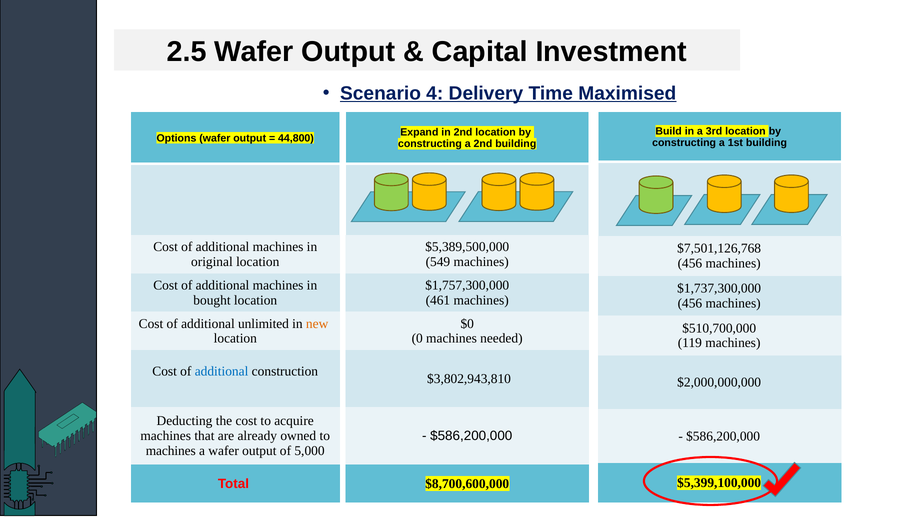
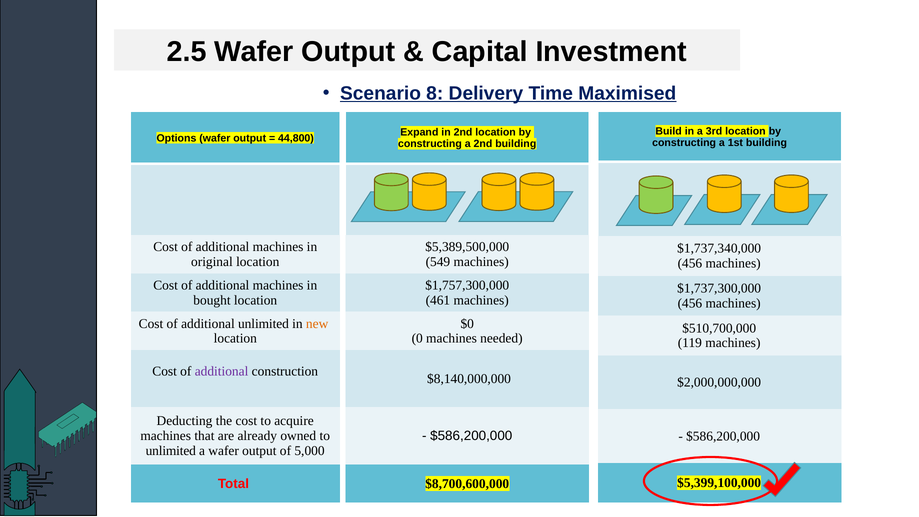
4: 4 -> 8 (435, 93)
$7,501,126,768: $7,501,126,768 -> $1,737,340,000 (719, 249)
additional colour: blue -> purple (222, 371)
$3,802,943,810: $3,802,943,810 -> $8,140,000,000 (469, 379)
machines: machines -> unlimited (171, 451)
